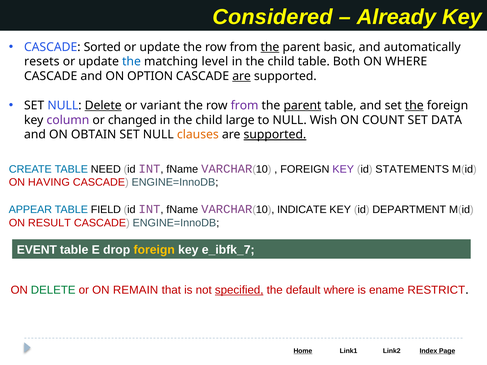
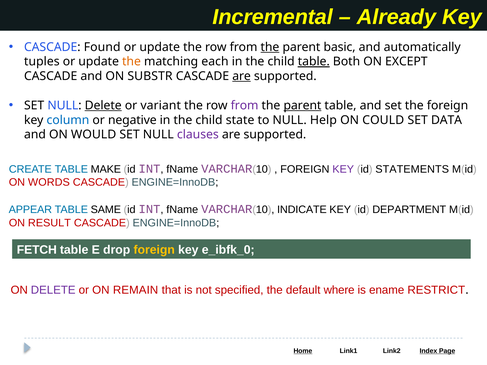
Considered: Considered -> Incremental (273, 17)
Sorted: Sorted -> Found (102, 47)
resets: resets -> tuples (42, 62)
the colour: blue -> orange (131, 62)
level: level -> each (215, 62)
table underline: none -> present (314, 62)
ON WHERE: WHERE -> EXCEPT (406, 62)
OPTION: OPTION -> SUBSTR (150, 76)
the underline: present -> none (414, 105)
column colour: purple -> blue (68, 120)
changed: changed -> negative (132, 120)
large: large -> state (240, 120)
Wish: Wish -> Help (323, 120)
COUNT: COUNT -> COULD (383, 120)
OBTAIN: OBTAIN -> WOULD (94, 135)
clauses colour: orange -> purple (198, 135)
supported underline: present -> none (275, 135)
NEED: NEED -> MAKE (106, 169)
HAVING: HAVING -> WORDS (49, 183)
FIELD: FIELD -> SAME (106, 210)
EVENT: EVENT -> FETCH (37, 250)
e_ibfk_7: e_ibfk_7 -> e_ibfk_0 (228, 250)
DELETE colour: green -> purple (53, 290)
specified underline: present -> none (239, 290)
